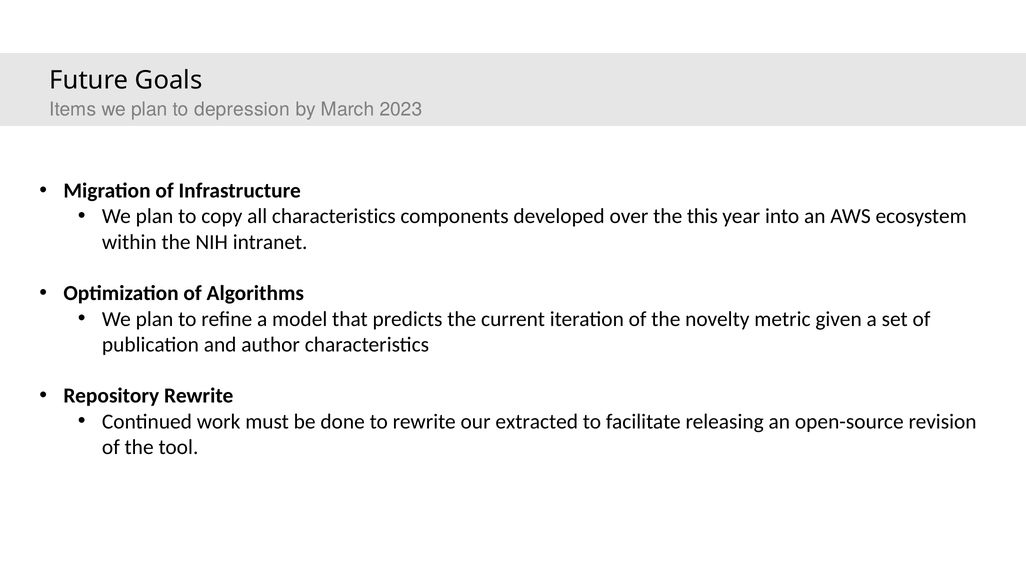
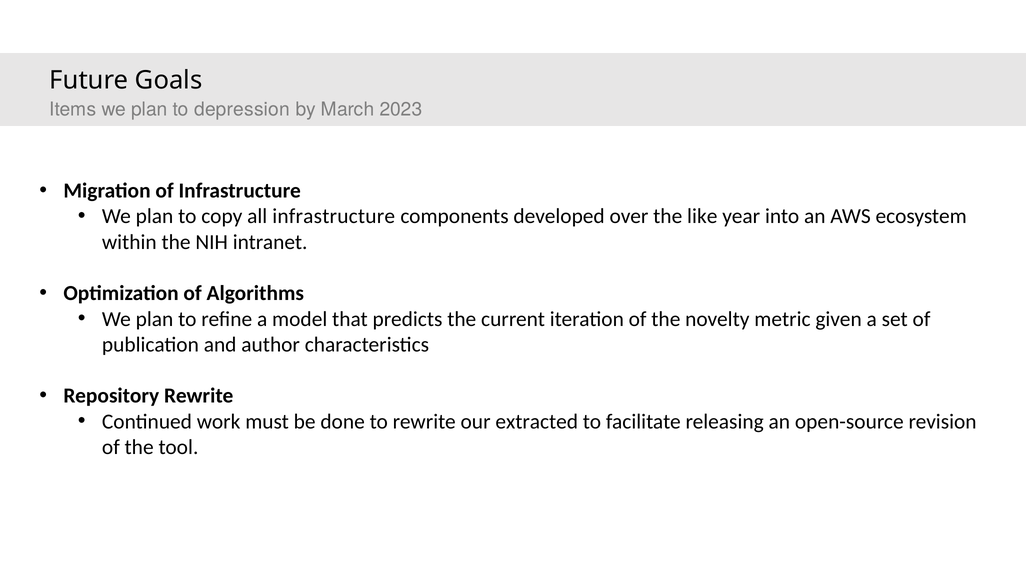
all characteristics: characteristics -> infrastructure (334, 216)
this: this -> like (702, 216)
